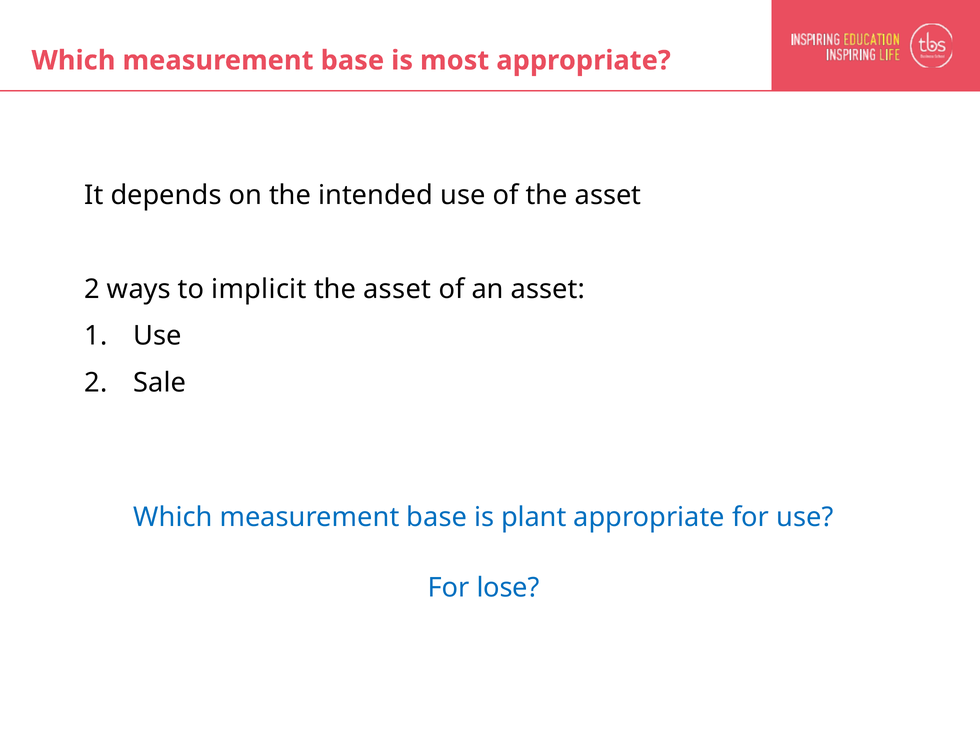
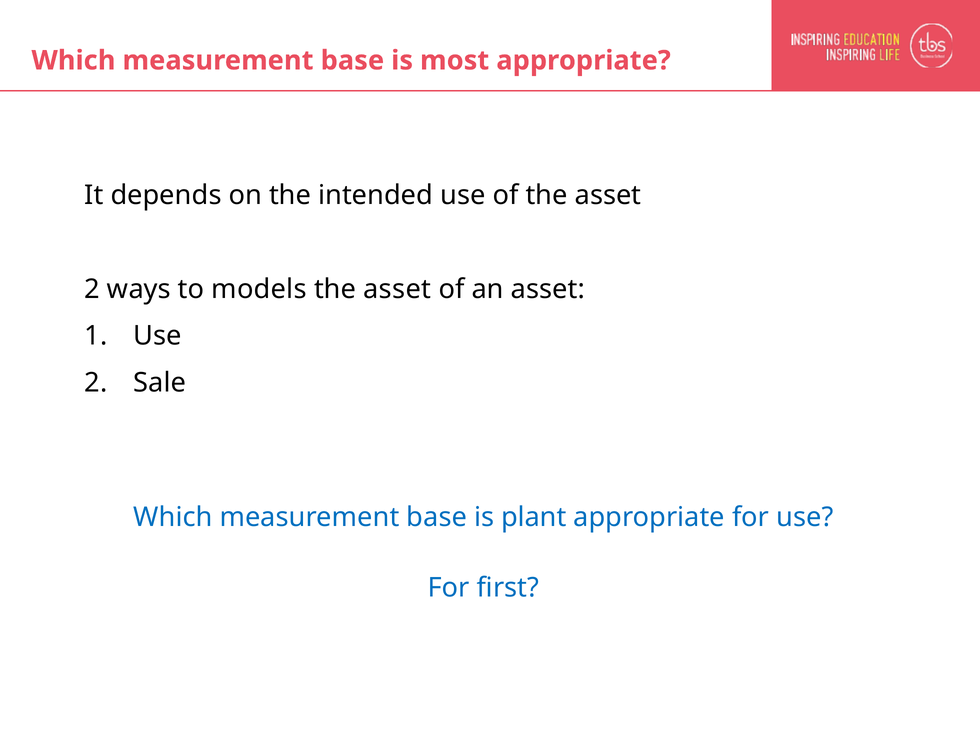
implicit: implicit -> models (259, 289)
lose: lose -> first (508, 588)
